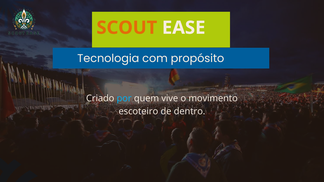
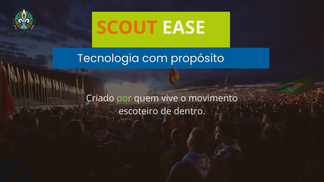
por colour: light blue -> light green (124, 99)
